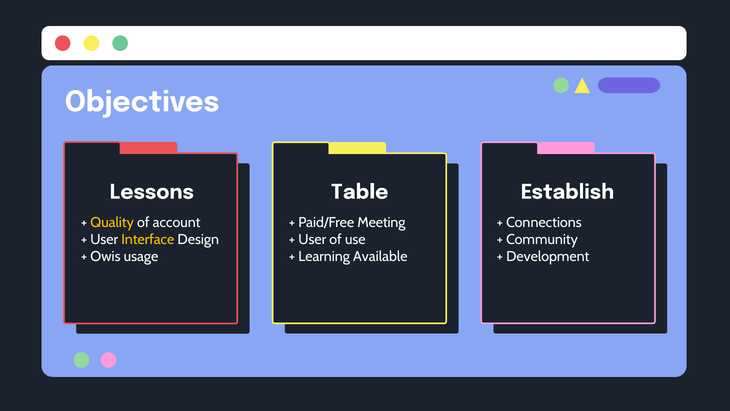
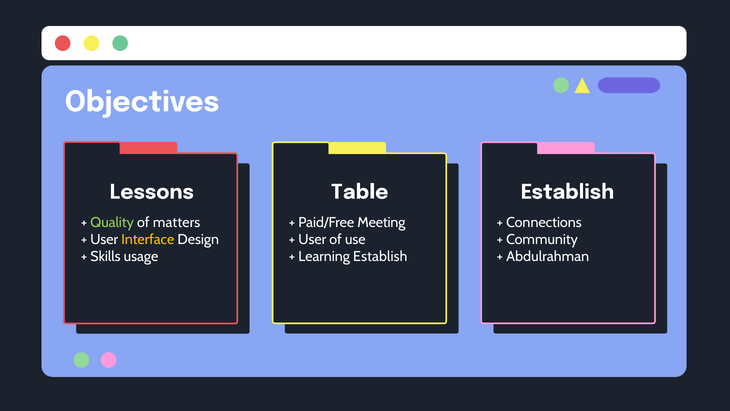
Quality colour: yellow -> light green (112, 222)
account: account -> matters (177, 222)
Owis: Owis -> Skills (105, 256)
Learning Available: Available -> Establish (380, 256)
Development: Development -> Abdulrahman (548, 256)
